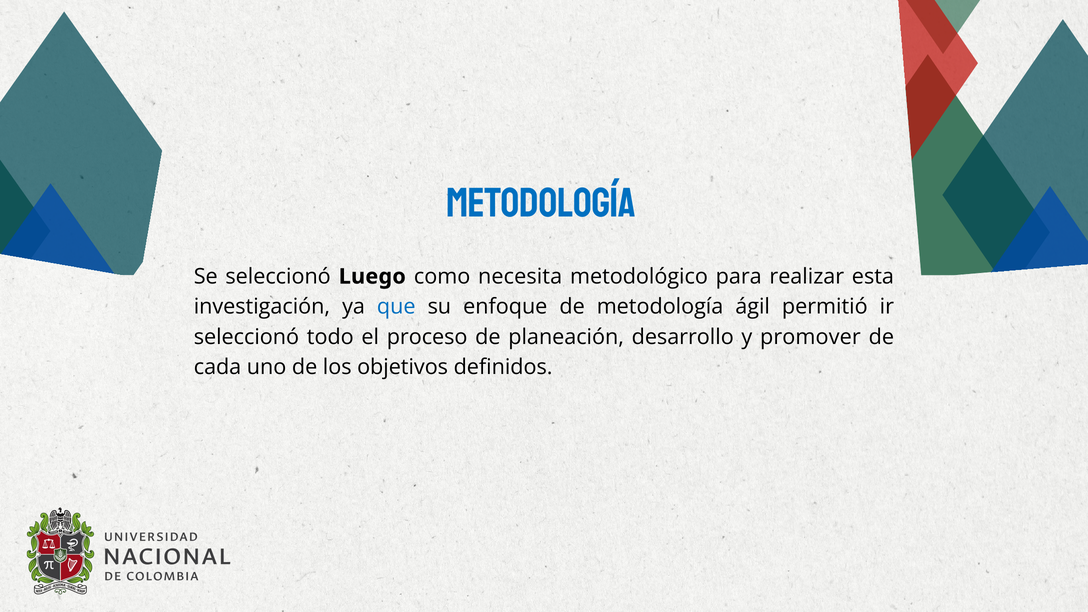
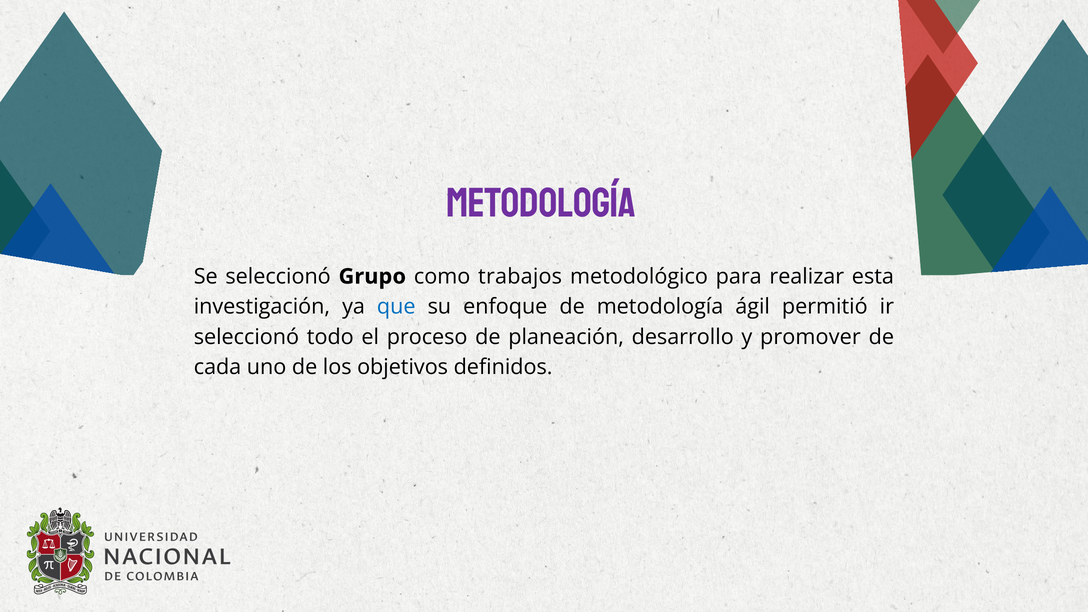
METODOLOGÍA colour: blue -> purple (541, 203)
Luego: Luego -> Grupo (372, 276)
necesita: necesita -> trabajos (520, 276)
